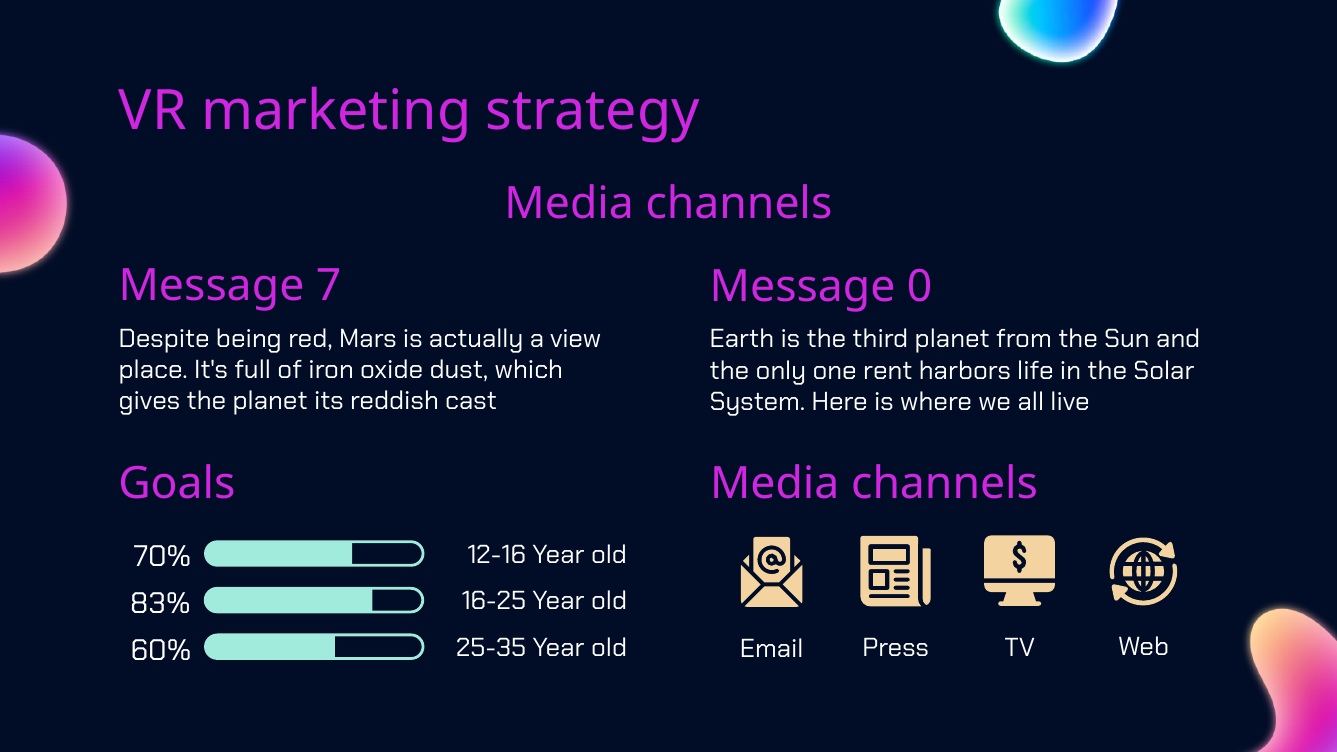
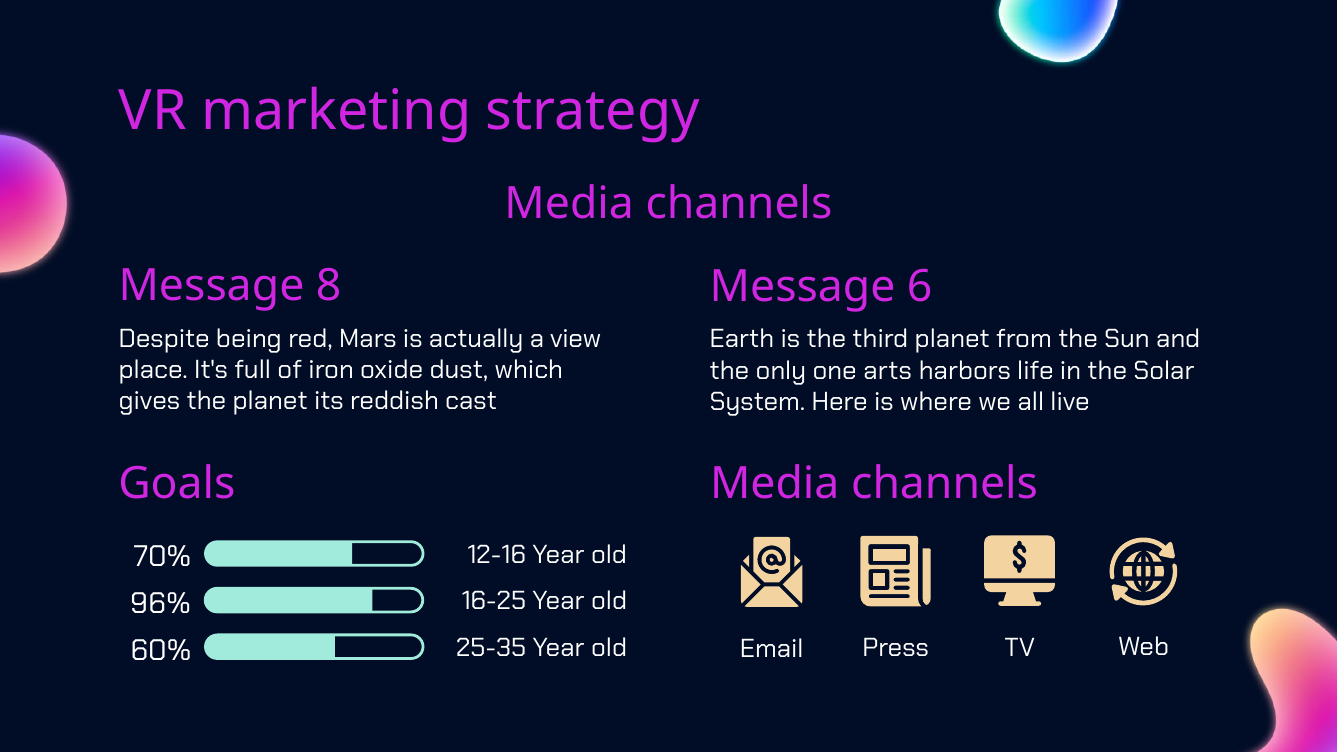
7: 7 -> 8 (329, 286)
0: 0 -> 6 (920, 287)
rent: rent -> arts (888, 371)
83%: 83% -> 96% (160, 604)
